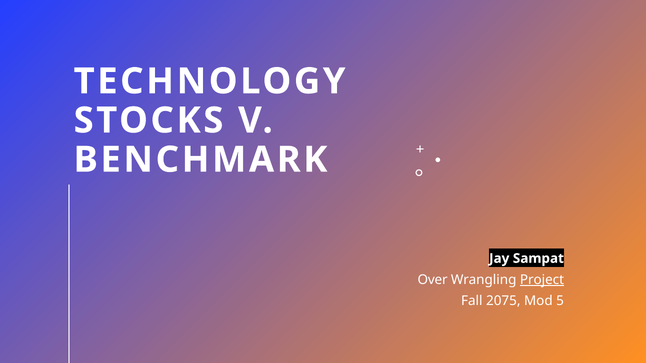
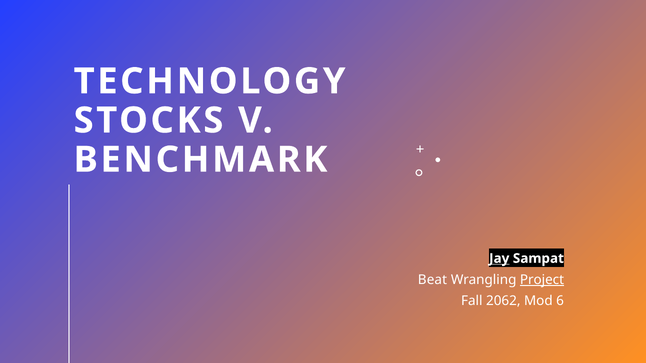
Jay underline: none -> present (499, 259)
Over: Over -> Beat (432, 280)
2075: 2075 -> 2062 (503, 301)
5: 5 -> 6 (560, 301)
